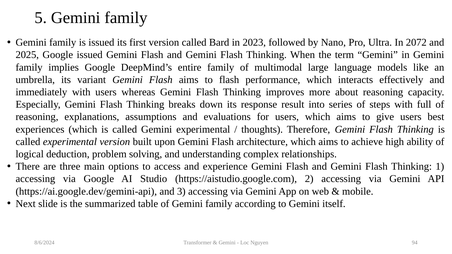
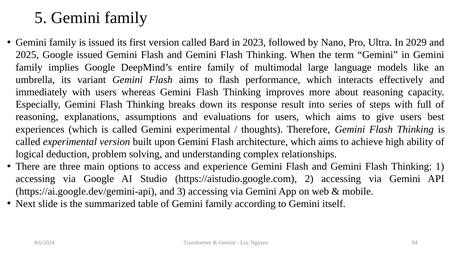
2072: 2072 -> 2029 (416, 43)
